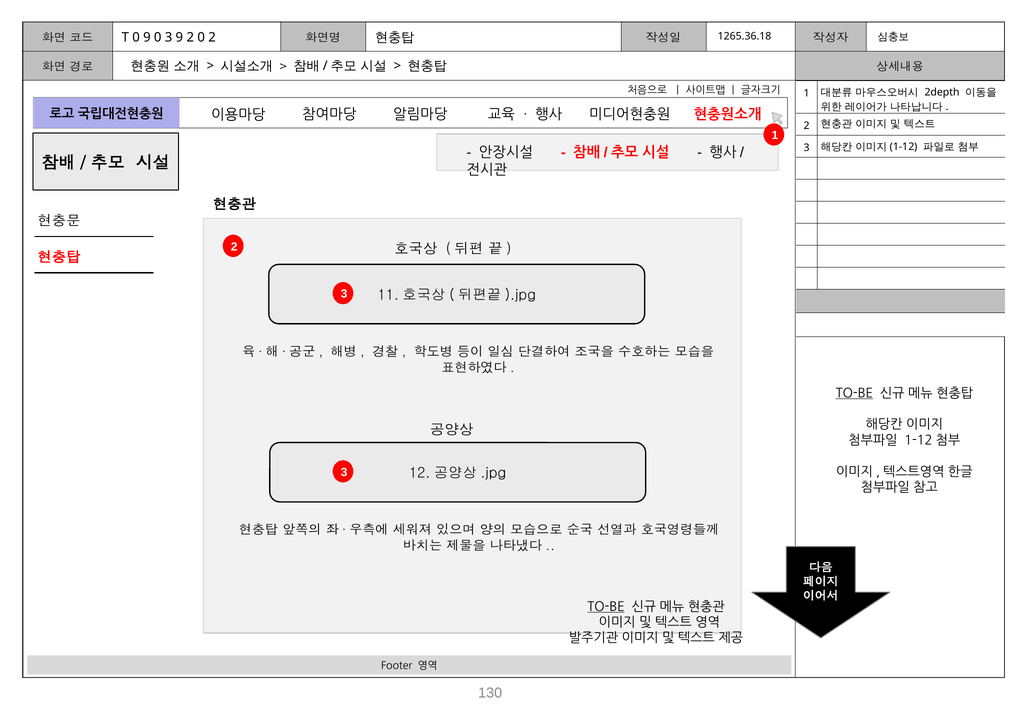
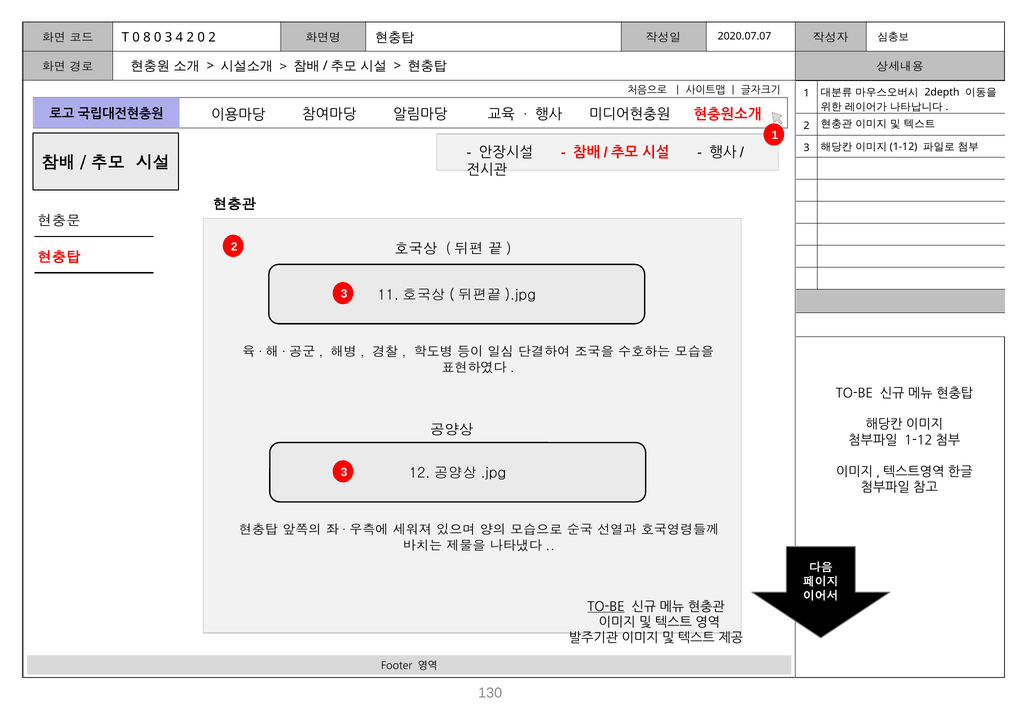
1265.36.18: 1265.36.18 -> 2020.07.07 (745, 37)
0 9: 9 -> 8 (147, 37)
3 9: 9 -> 4 (179, 37)
TO-BE underline: present -> none (854, 393)
